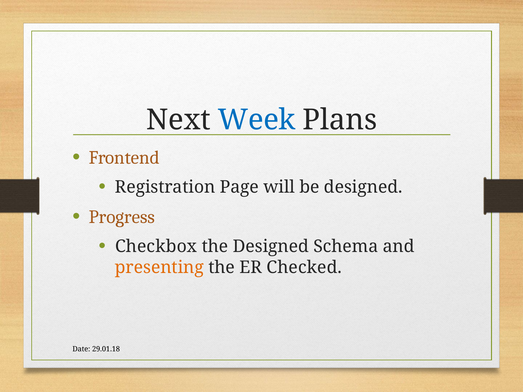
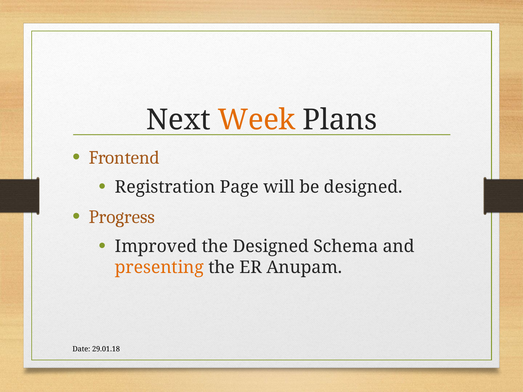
Week colour: blue -> orange (257, 120)
Checkbox: Checkbox -> Improved (156, 247)
Checked: Checked -> Anupam (304, 268)
